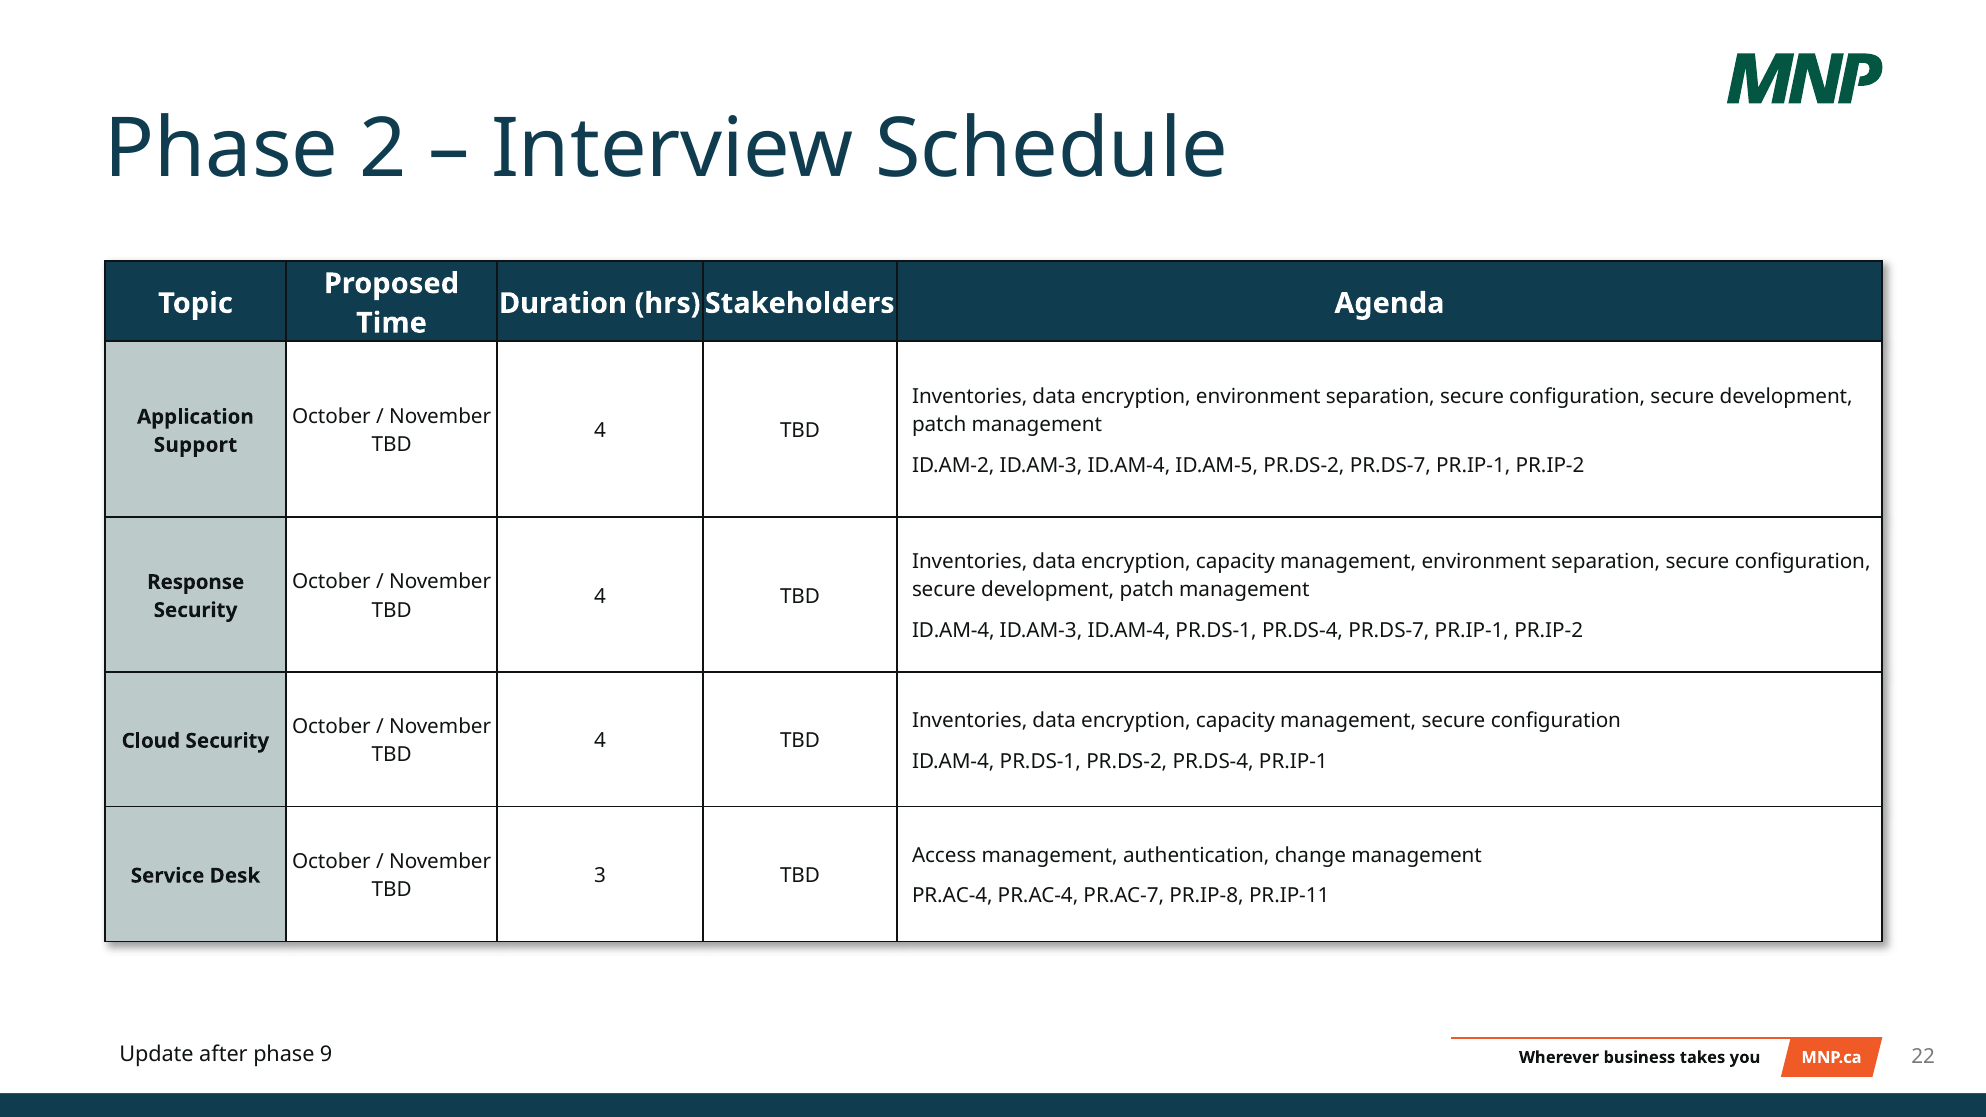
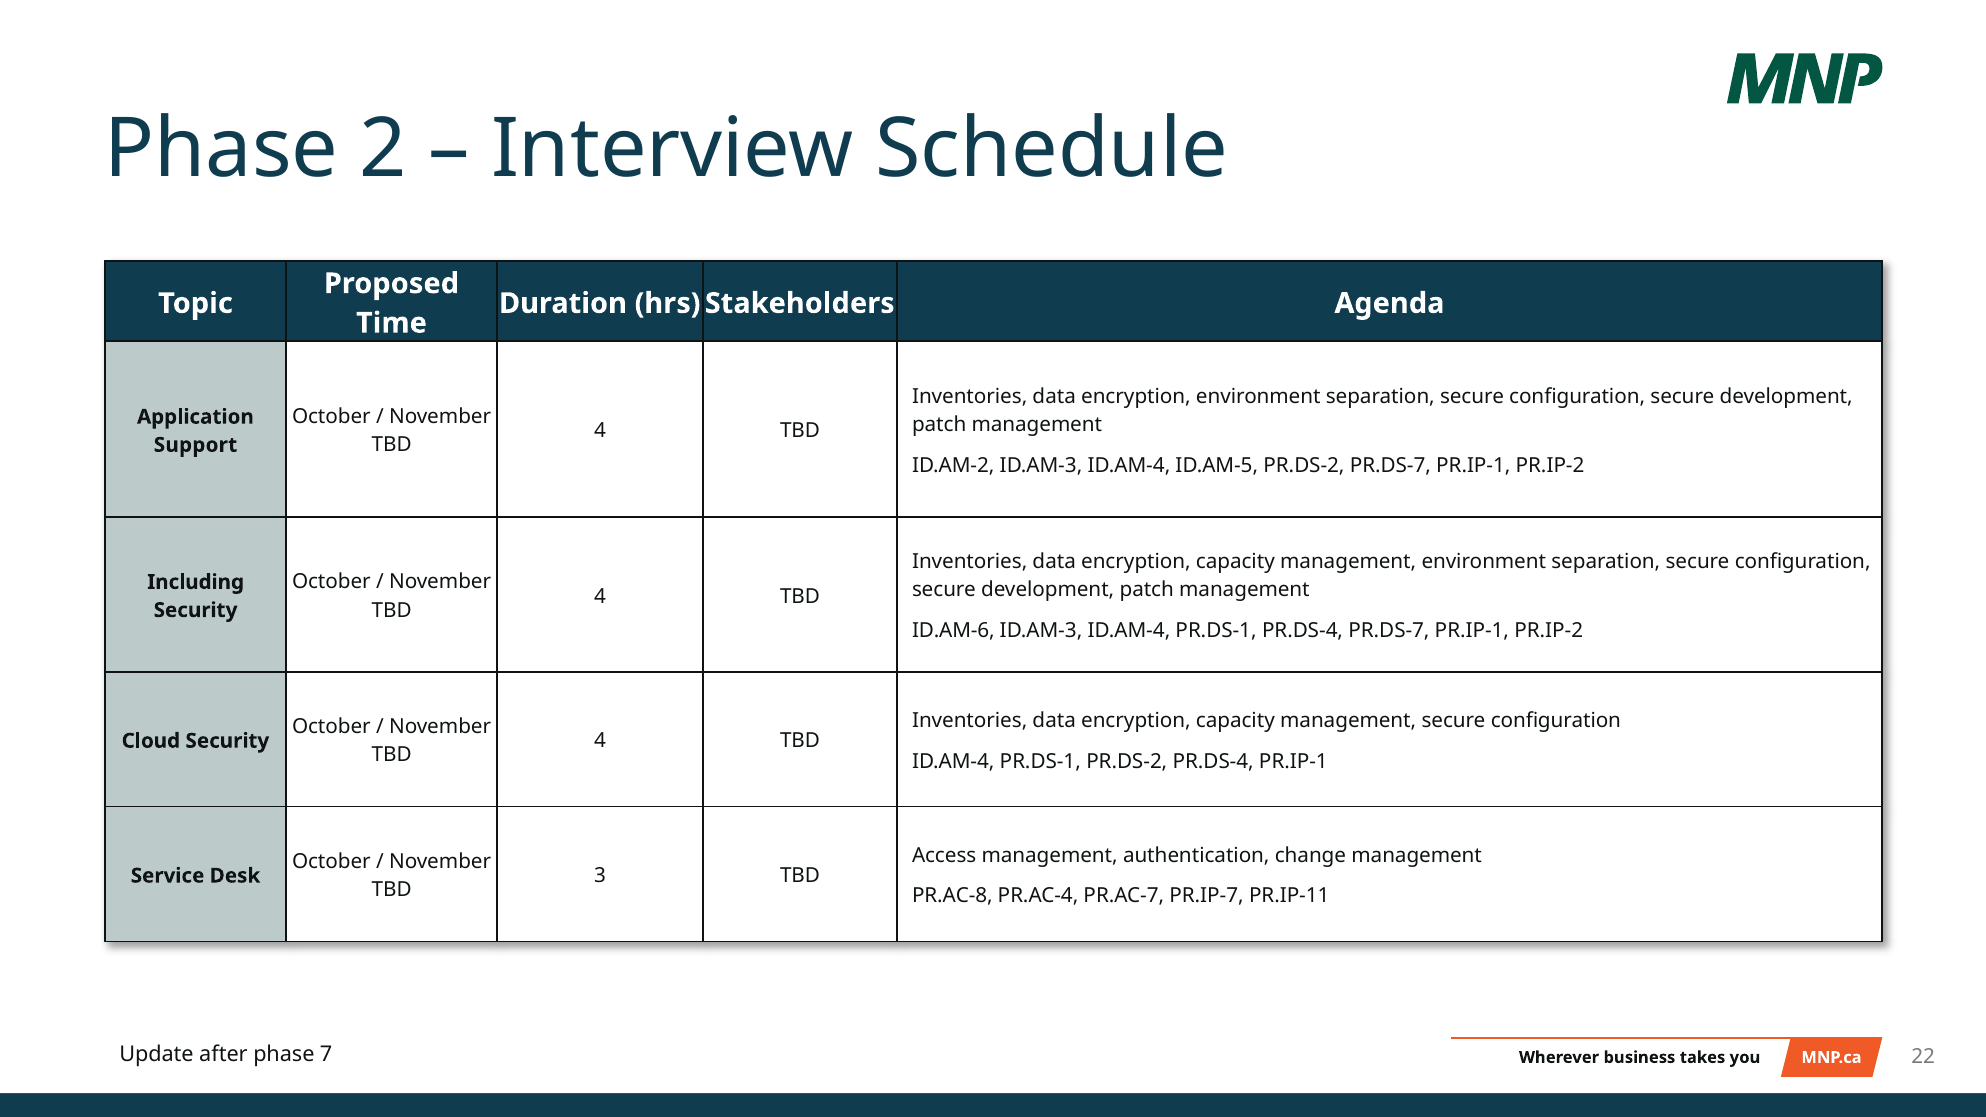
Response: Response -> Including (196, 582)
ID.AM-4: ID.AM-4 -> ID.AM-6 (953, 631)
PR.AC-4: PR.AC-4 -> PR.AC-8 (952, 896)
PR.IP-8: PR.IP-8 -> PR.IP-7 (1207, 896)
9: 9 -> 7 (326, 1054)
